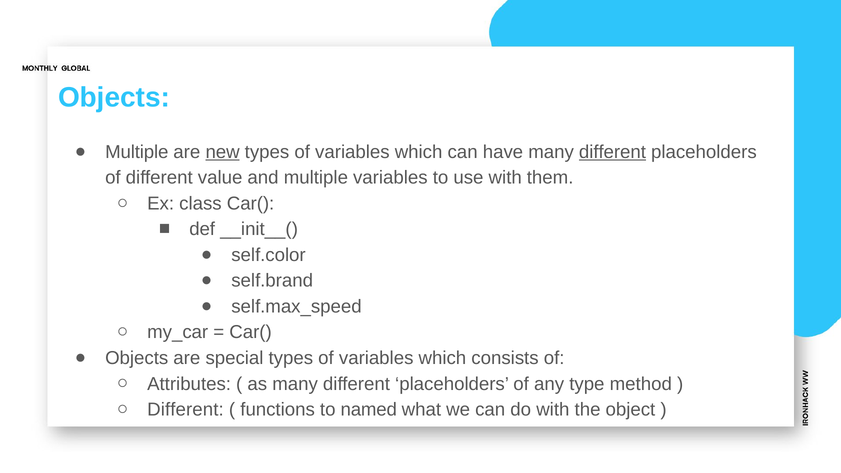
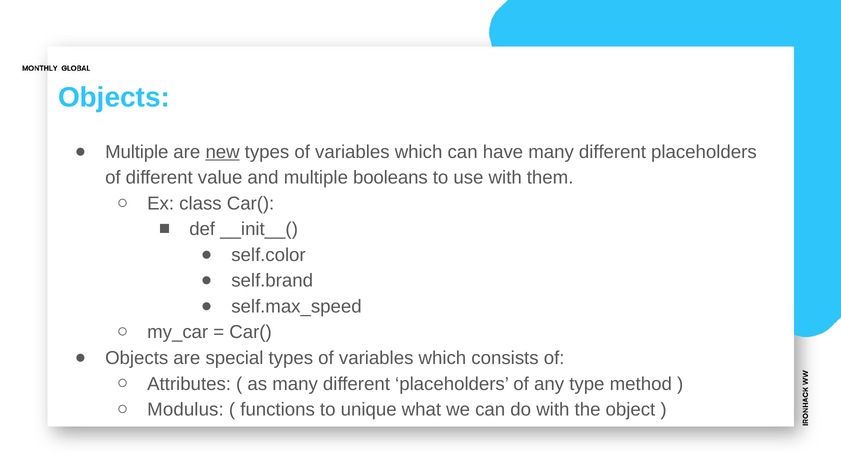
different underline: present -> none (612, 152)
multiple variables: variables -> booleans (390, 178)
Different: Different -> Modulus (185, 410)
named: named -> unique (369, 410)
